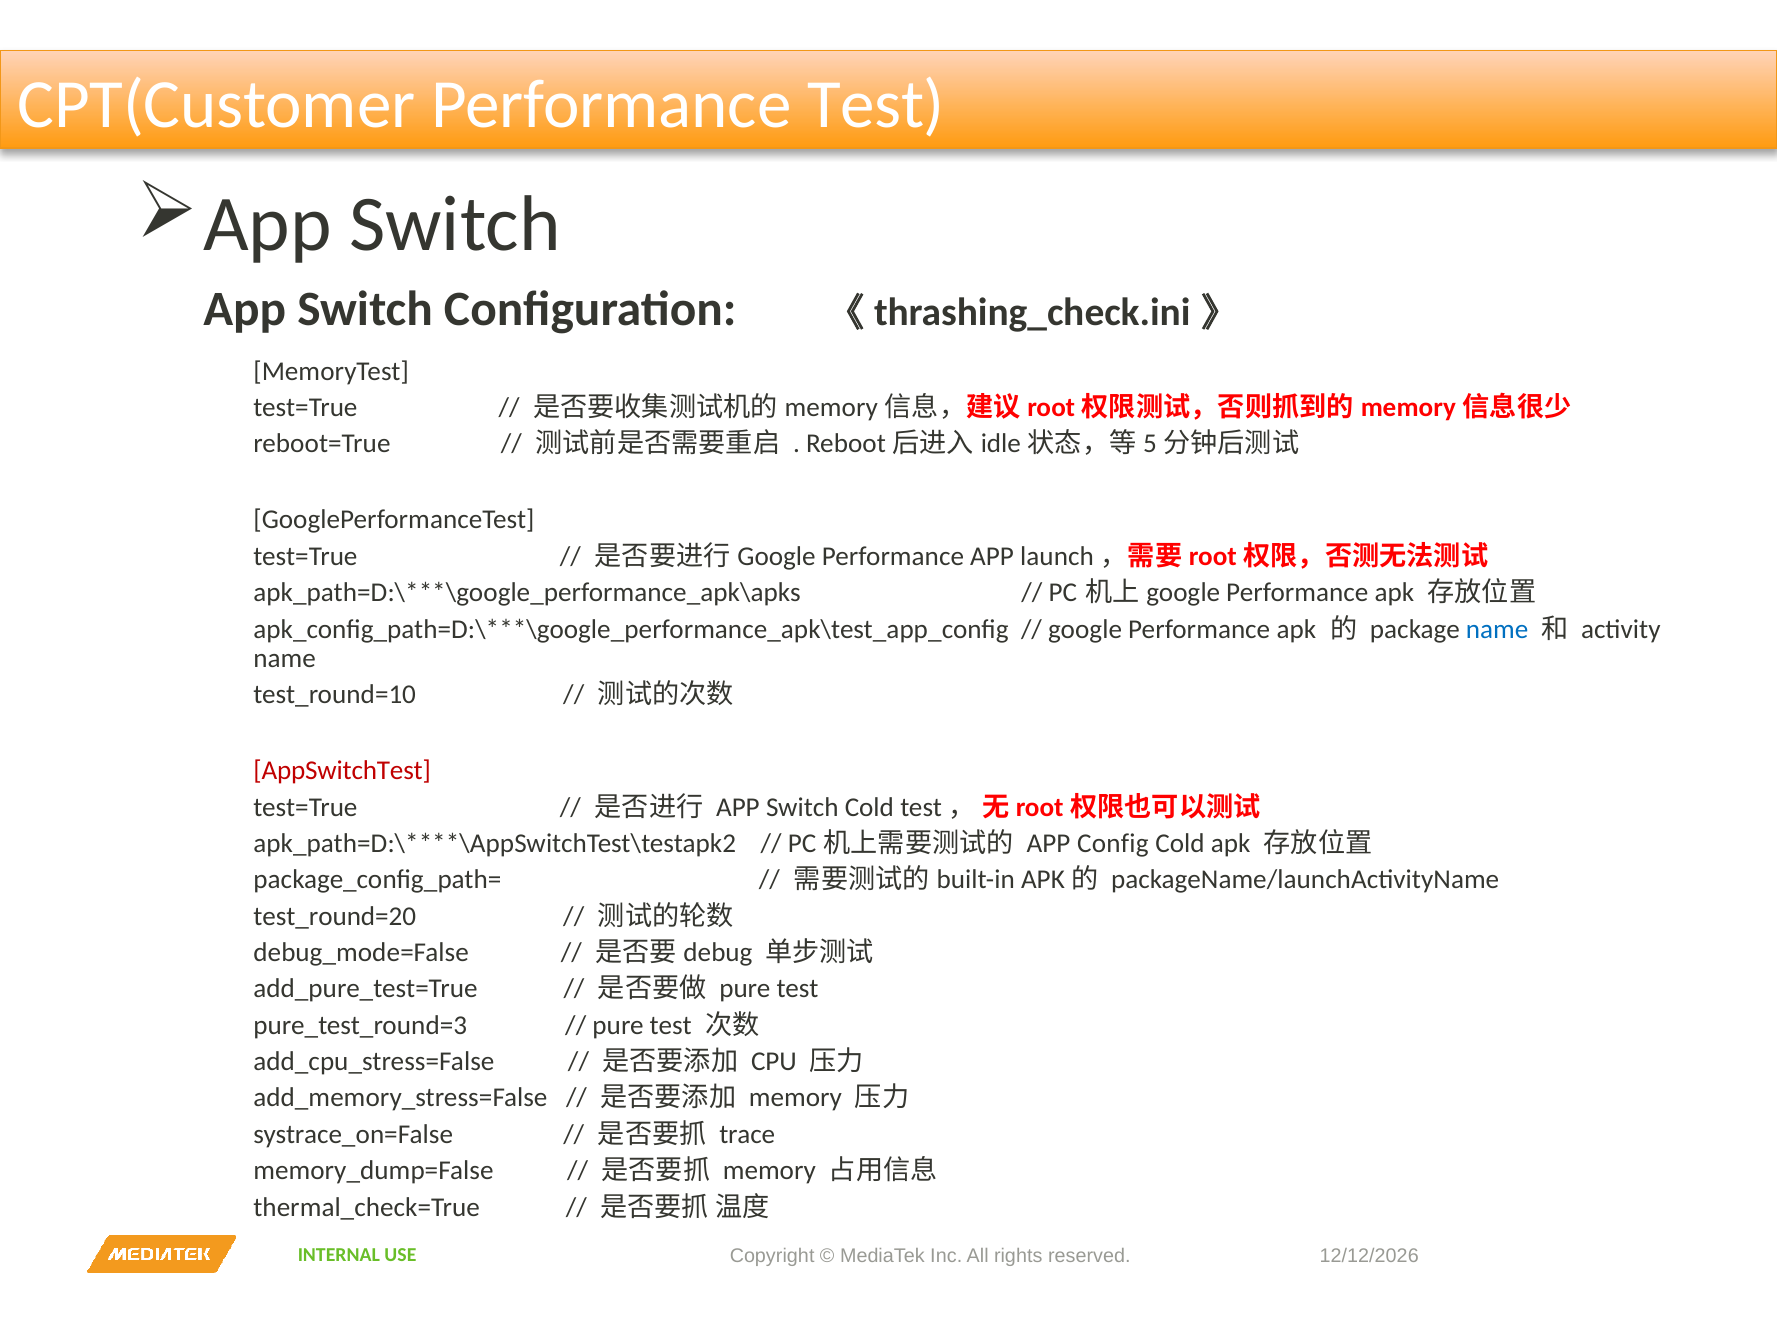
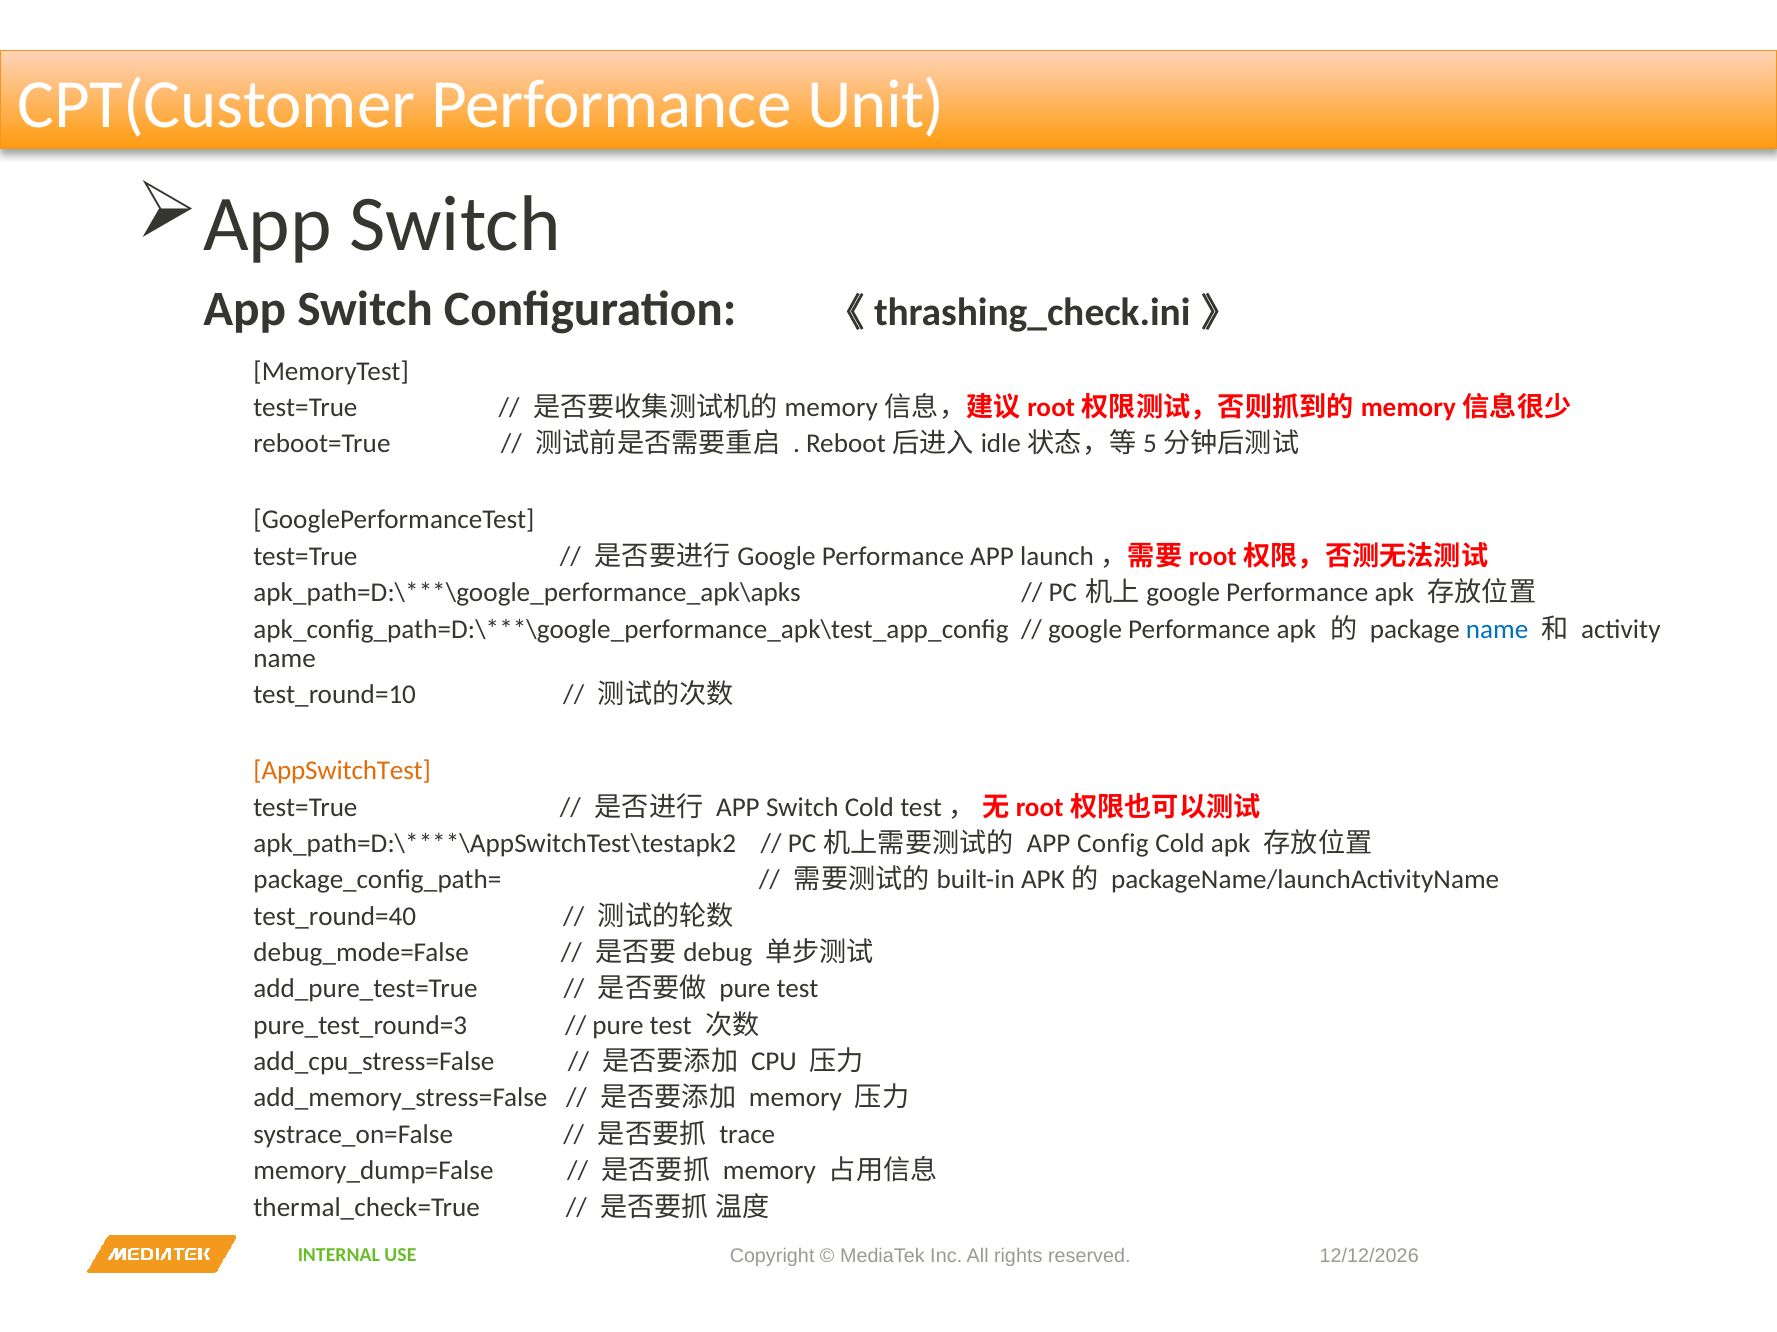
Performance Test: Test -> Unit (876, 104)
AppSwitchTest colour: red -> orange (342, 771)
test_round=20: test_round=20 -> test_round=40 (335, 917)
